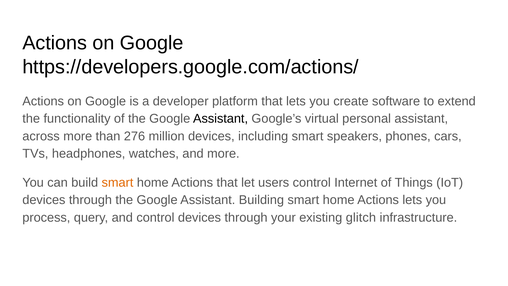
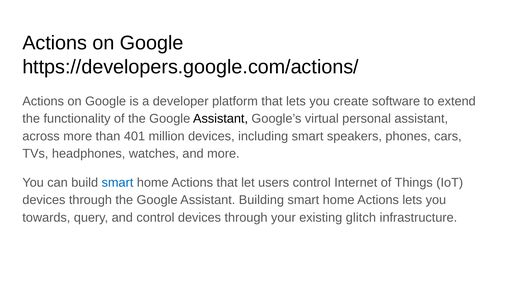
276: 276 -> 401 (134, 136)
smart colour: orange -> blue (117, 182)
process: process -> towards (46, 217)
